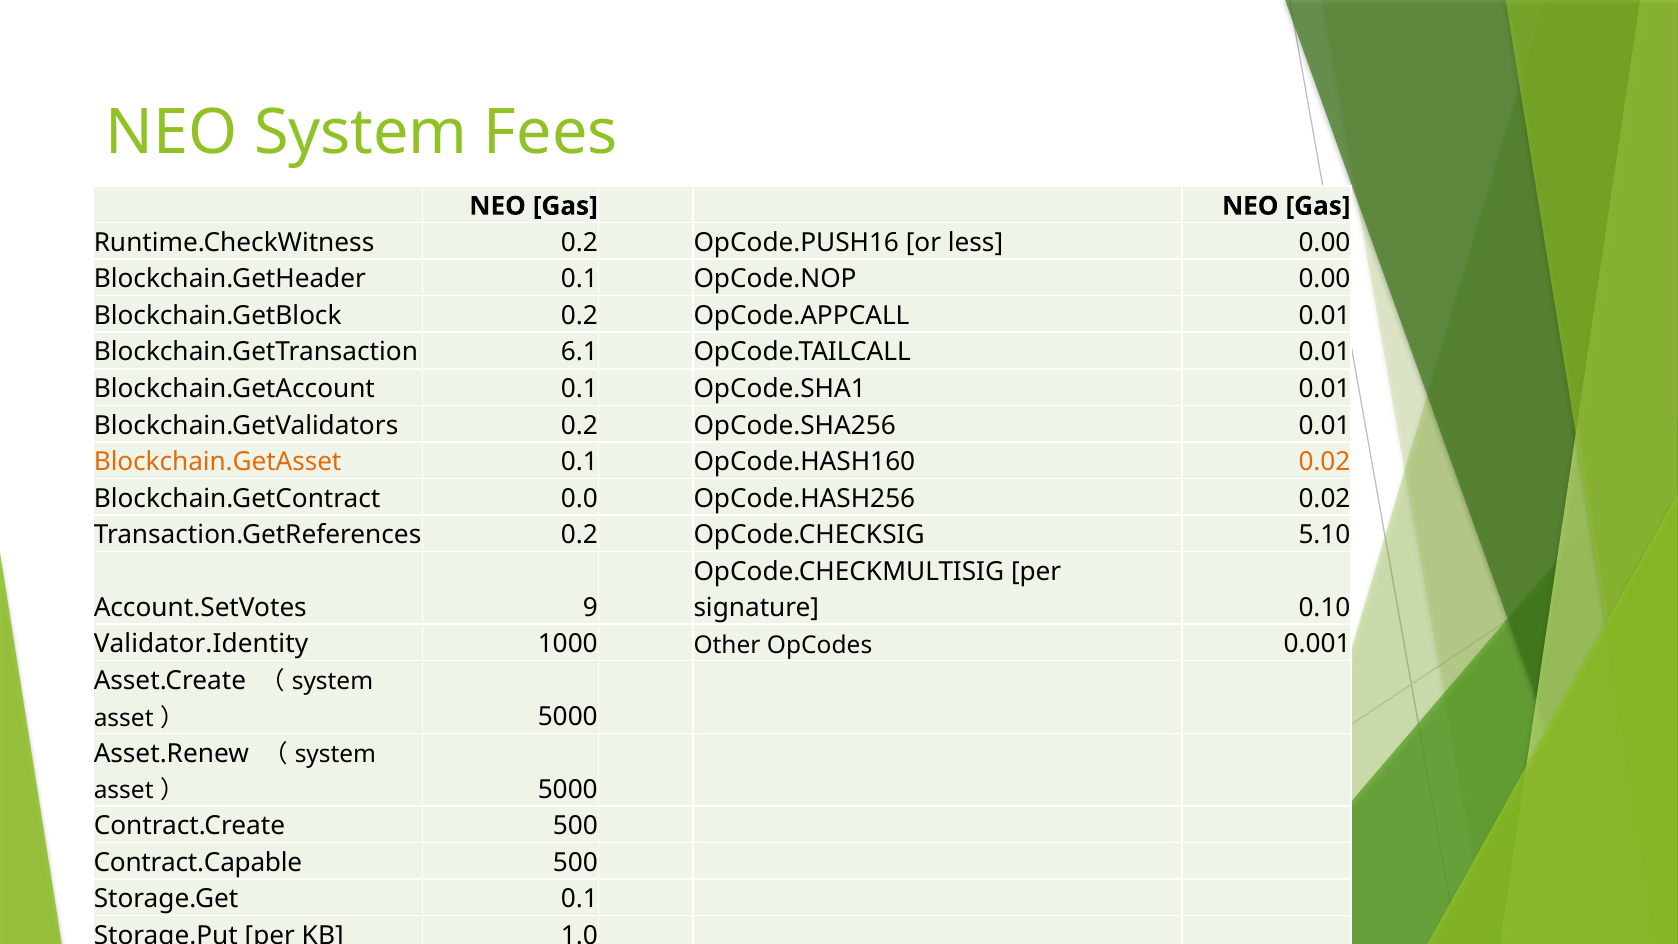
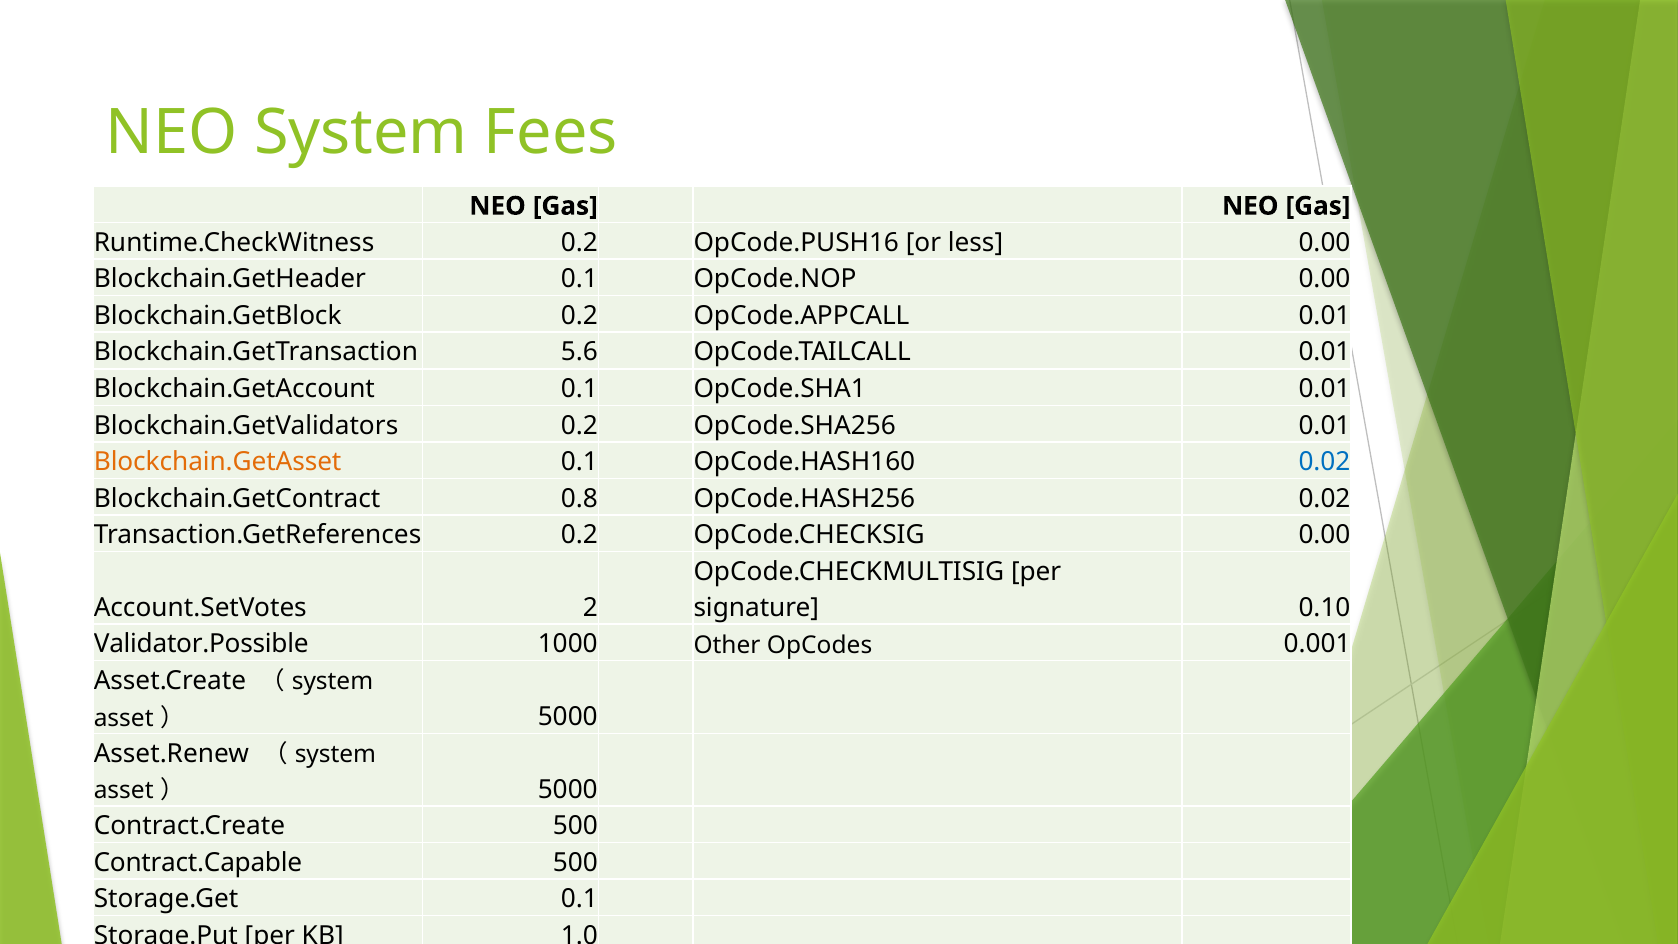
6.1: 6.1 -> 5.6 (579, 352)
0.02 colour: orange -> blue (1324, 462)
0.0: 0.0 -> 0.8 (579, 499)
OpCode.CHECKSIG 5.10: 5.10 -> 0.00 (1324, 535)
9: 9 -> 2 (590, 608)
Validator.Identity: Validator.Identity -> Validator.Possible (201, 644)
